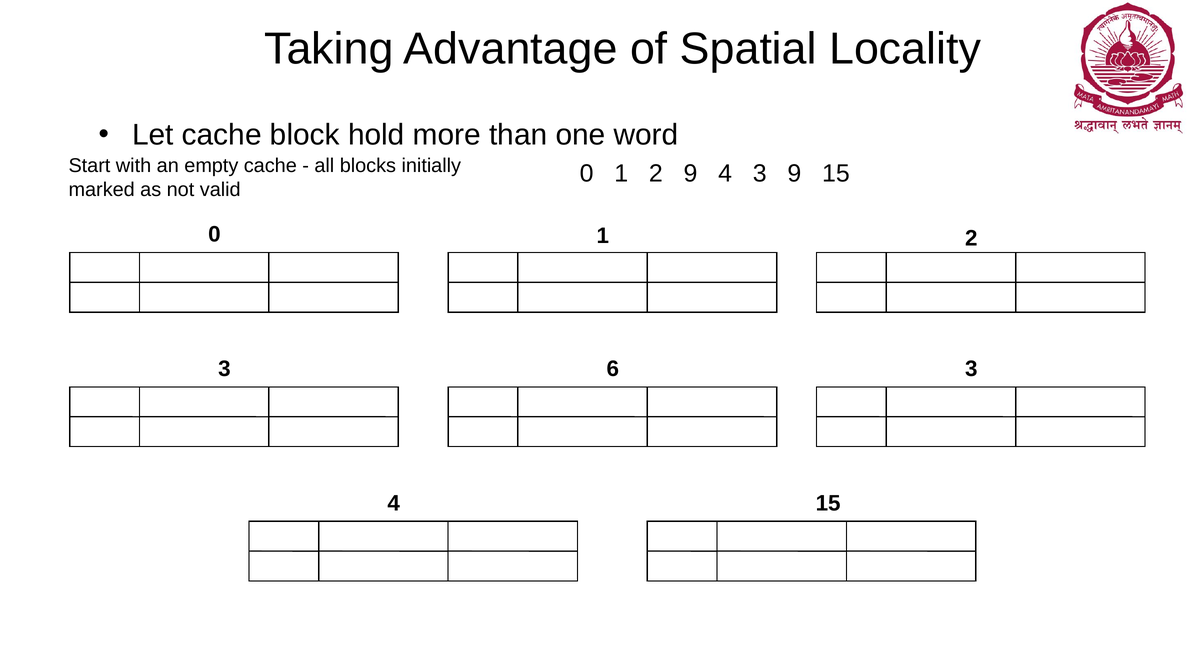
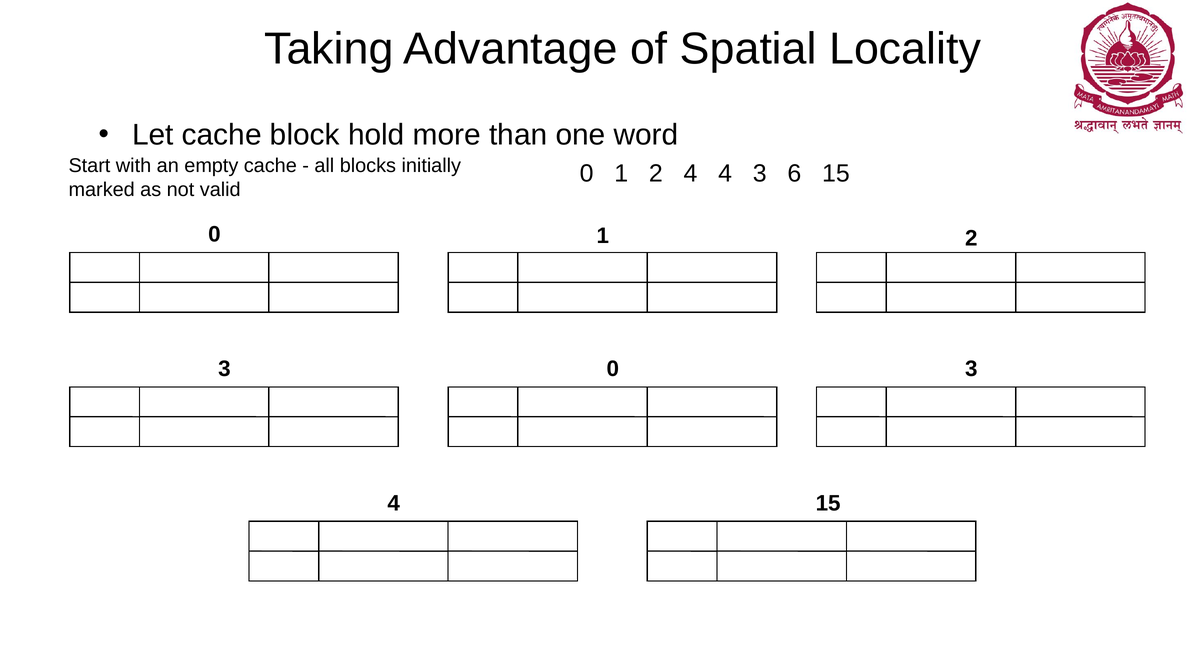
2 9: 9 -> 4 (691, 174)
3 9: 9 -> 6 (794, 174)
3 6: 6 -> 0 (613, 369)
